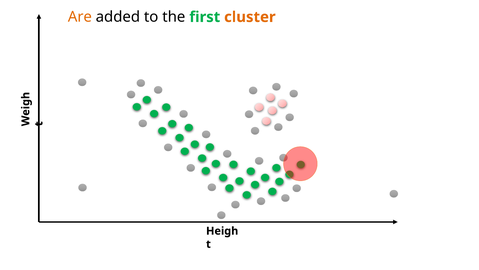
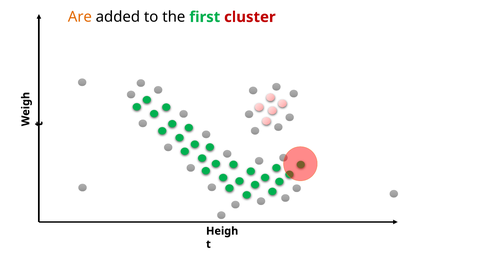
cluster colour: orange -> red (250, 17)
